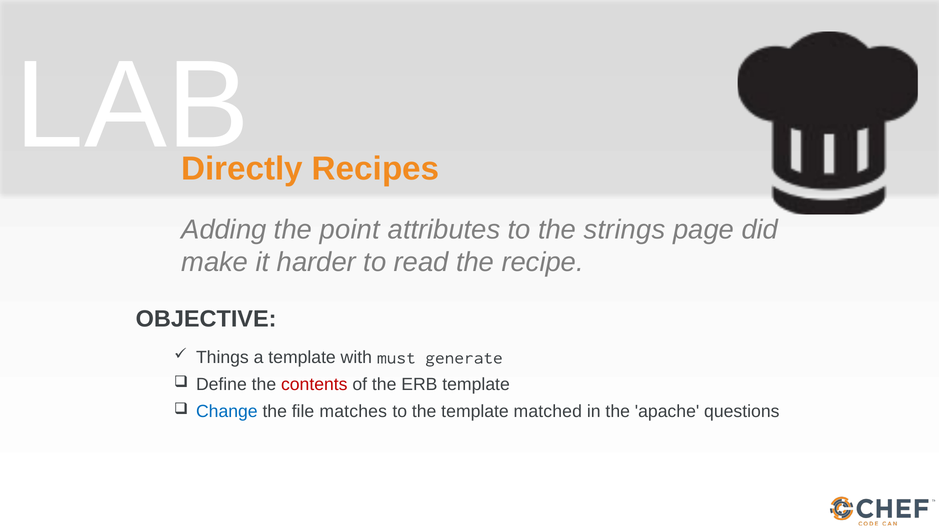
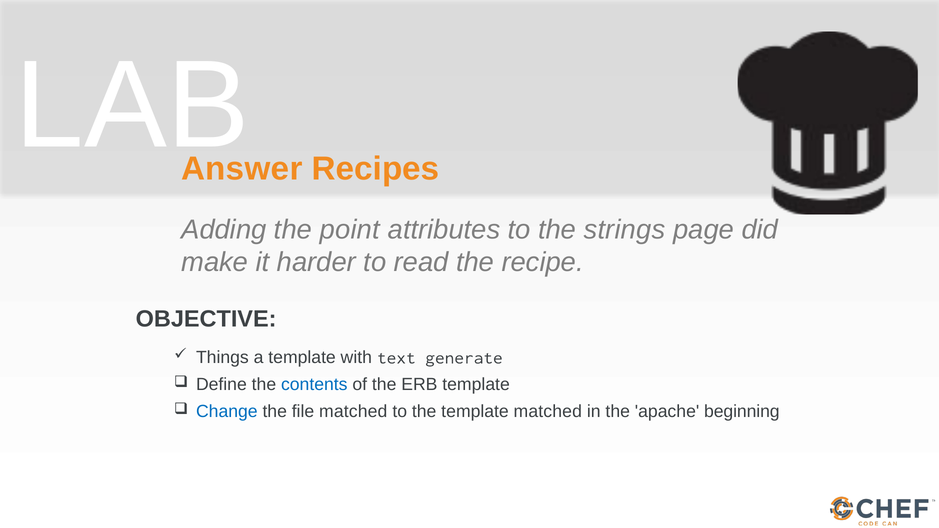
Directly: Directly -> Answer (242, 169)
must: must -> text (396, 358)
contents colour: red -> blue (314, 385)
file matches: matches -> matched (353, 412)
questions: questions -> beginning (742, 412)
